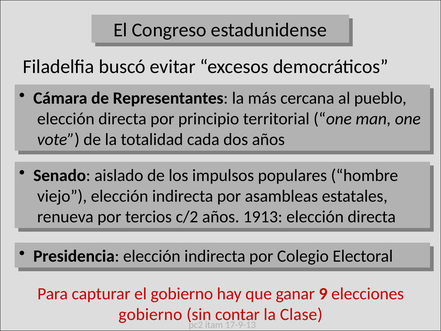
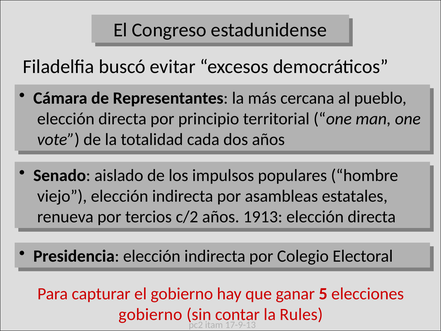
9: 9 -> 5 (323, 294)
Clase: Clase -> Rules (301, 314)
